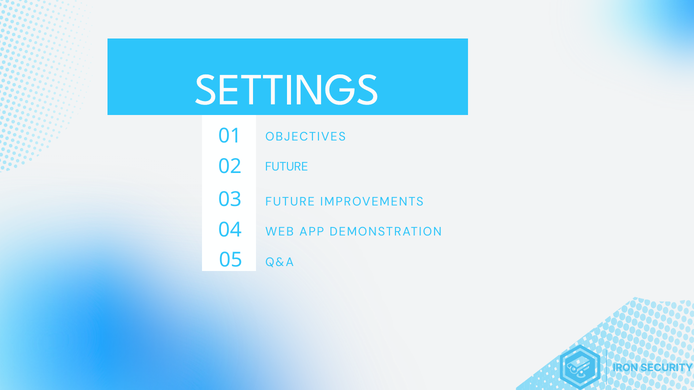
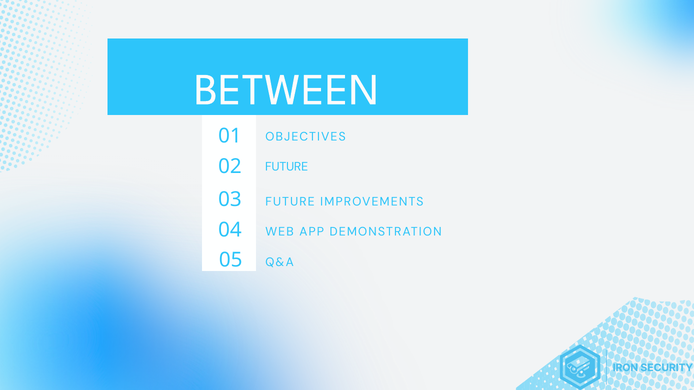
SETTINGS: SETTINGS -> BETWEEN (287, 90)
